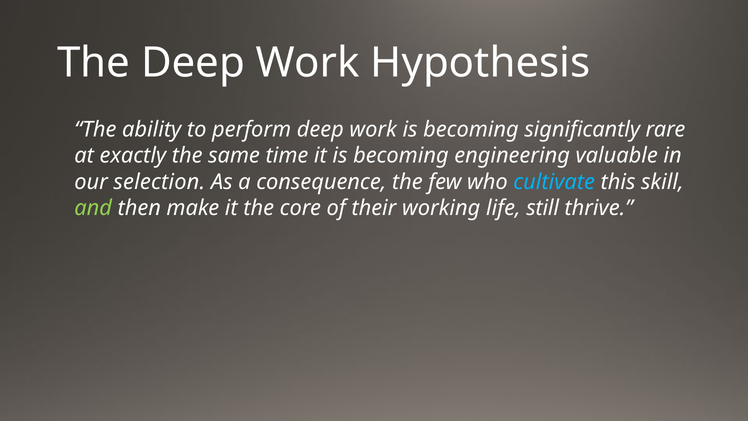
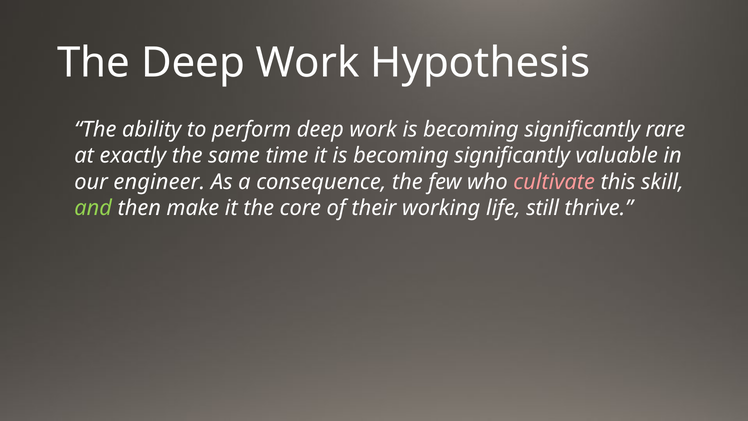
it is becoming engineering: engineering -> significantly (512, 156)
selection: selection -> engineer (159, 182)
cultivate colour: light blue -> pink (554, 182)
